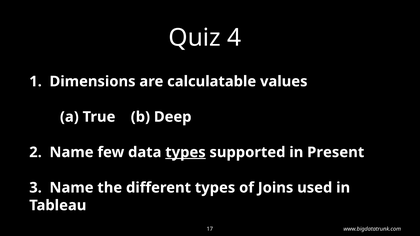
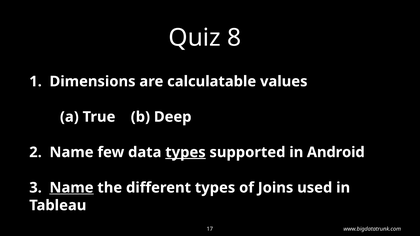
4: 4 -> 8 (234, 38)
Present: Present -> Android (336, 152)
Name underline: none -> present (72, 188)
